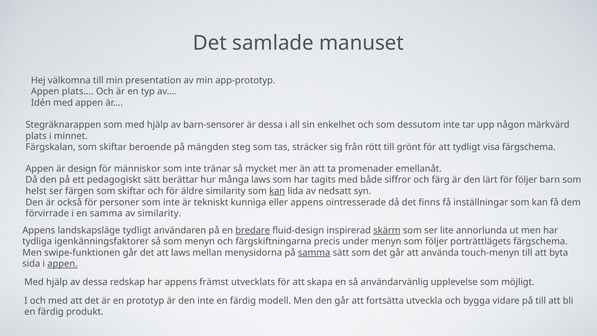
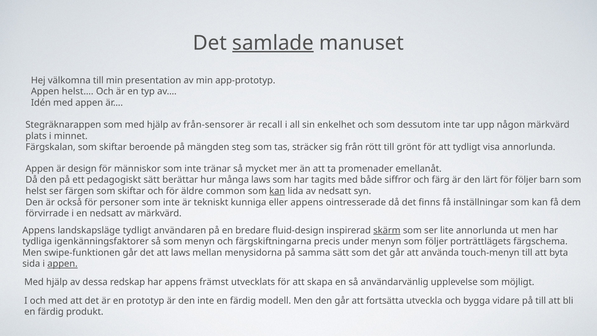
samlade underline: none -> present (273, 43)
plats…: plats… -> helst… (78, 92)
barn-sensorer: barn-sensorer -> från-sensorer (214, 125)
är dessa: dessa -> recall (270, 125)
visa färgschema: färgschema -> annorlunda (529, 147)
äldre similarity: similarity -> common (226, 191)
en samma: samma -> nedsatt (106, 213)
av similarity: similarity -> märkvärd (159, 213)
bredare underline: present -> none (253, 230)
samma underline: present -> none (314, 253)
